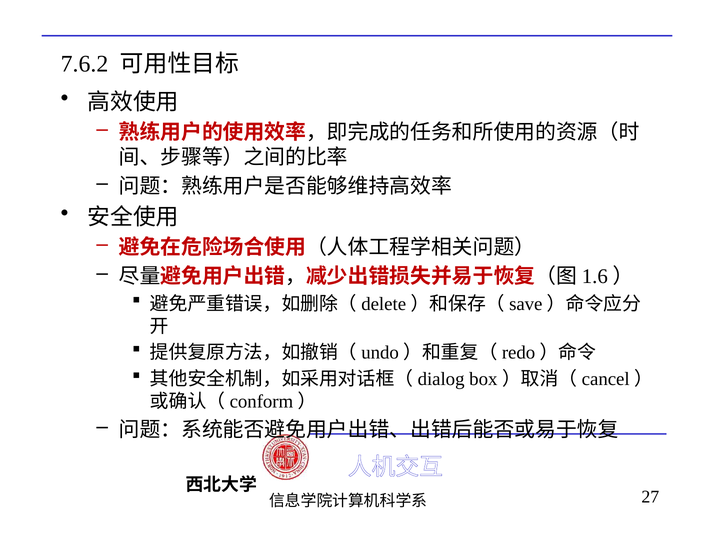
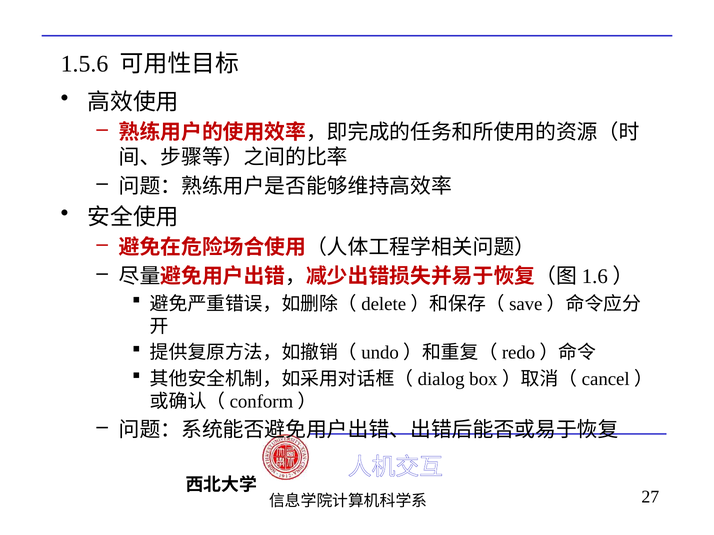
7.6.2: 7.6.2 -> 1.5.6 (84, 64)
